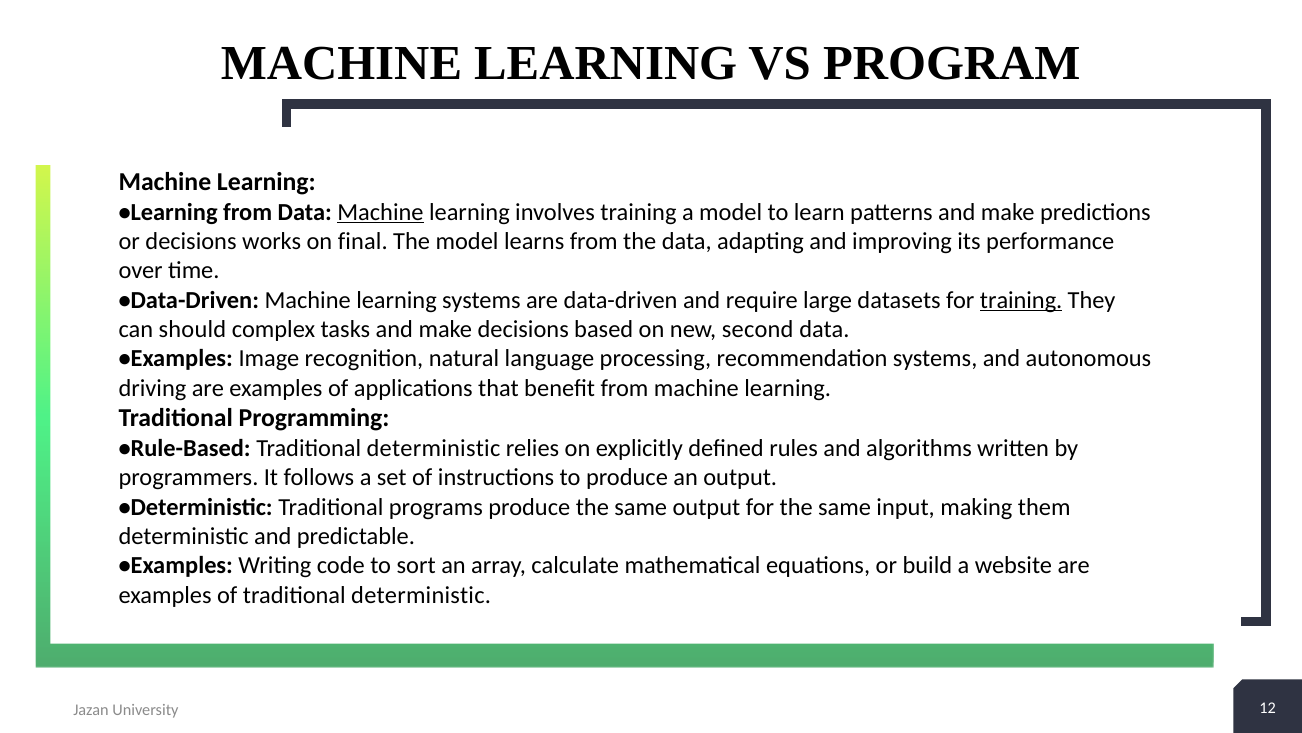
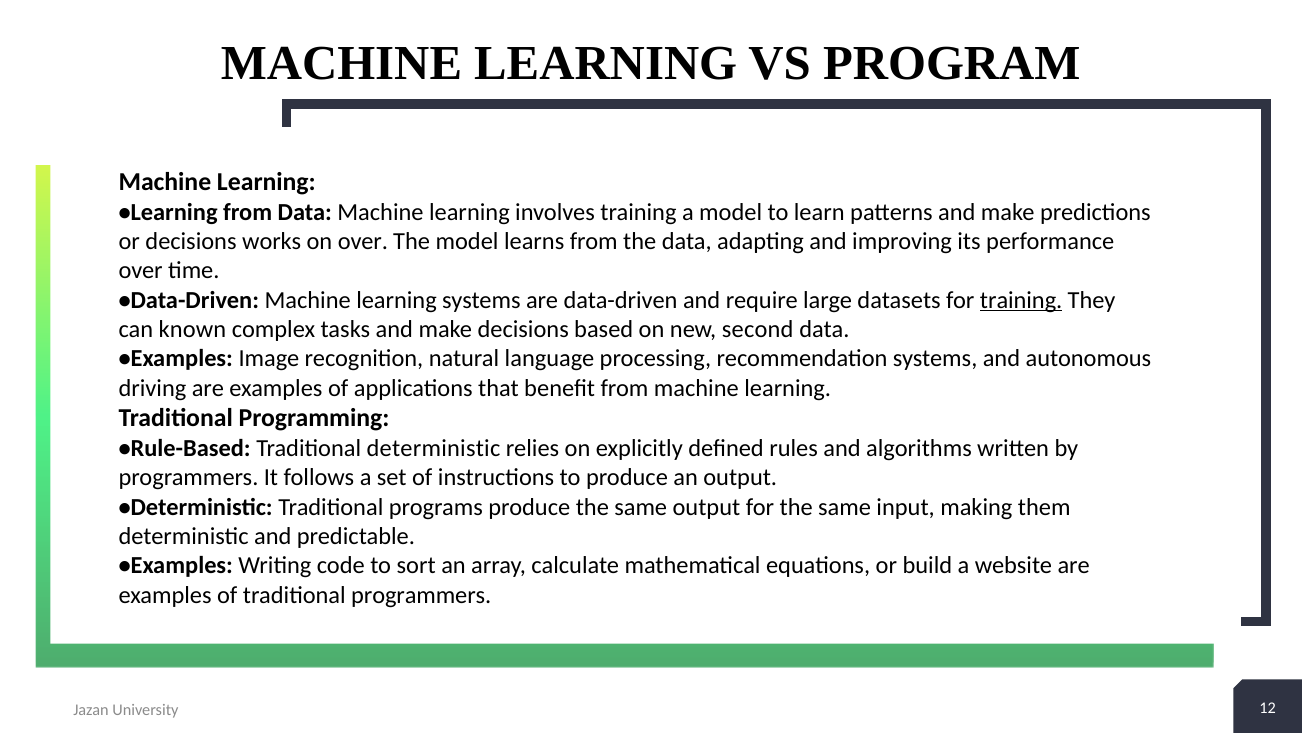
Machine underline: present -> none (380, 212)
on final: final -> over (363, 241)
should: should -> known (192, 329)
of traditional deterministic: deterministic -> programmers (421, 594)
